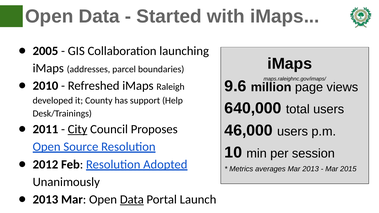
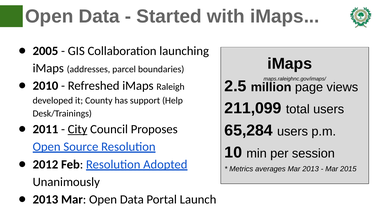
9.6: 9.6 -> 2.5 (235, 86)
640,000: 640,000 -> 211,099 (253, 108)
46,000: 46,000 -> 65,284 (249, 130)
Data underline: present -> none (132, 200)
